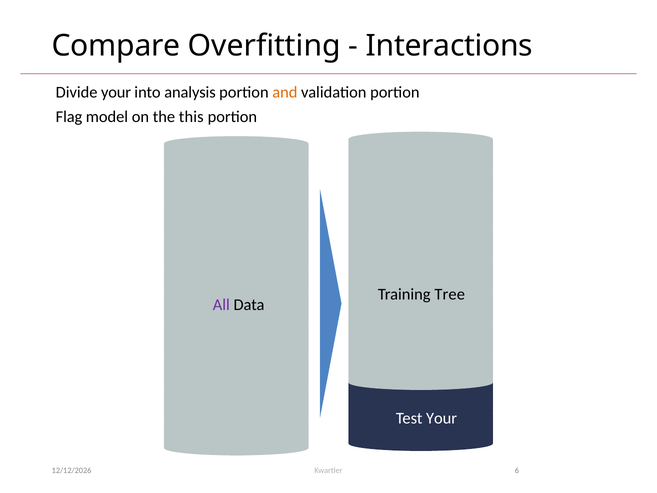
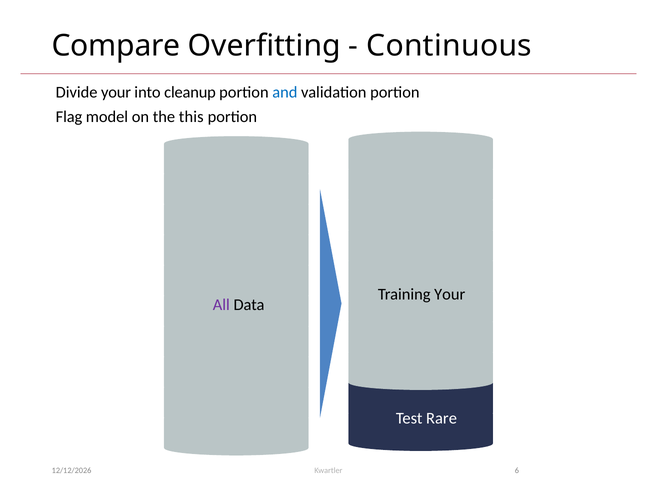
Interactions: Interactions -> Continuous (449, 46)
analysis: analysis -> cleanup (190, 92)
and colour: orange -> blue (285, 92)
Training Tree: Tree -> Your (450, 294)
Test Your: Your -> Rare (442, 418)
